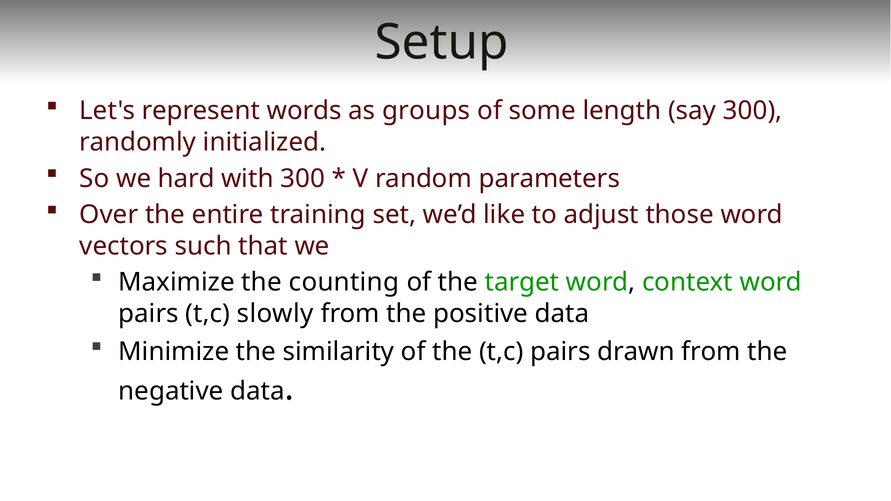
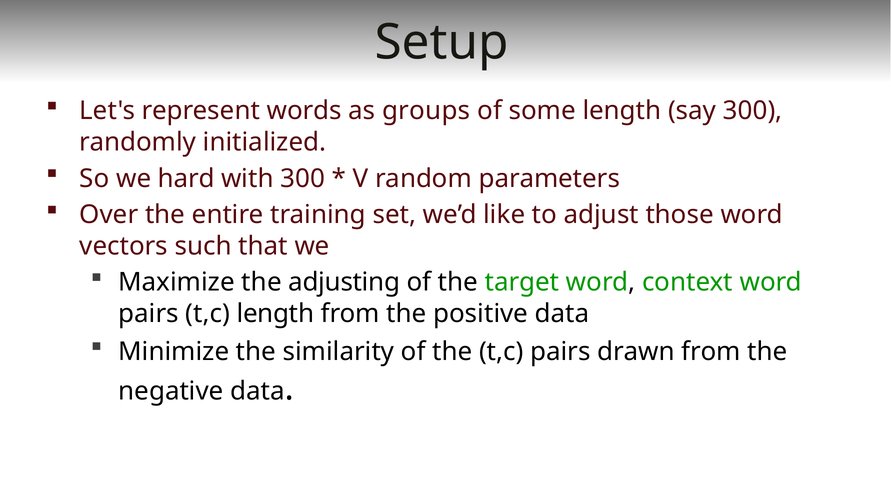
counting: counting -> adjusting (344, 282)
t,c slowly: slowly -> length (275, 314)
